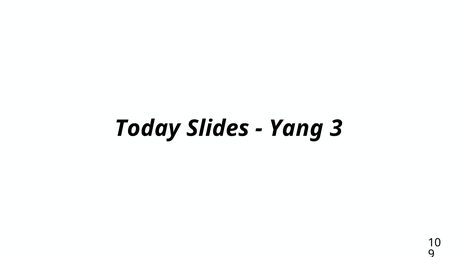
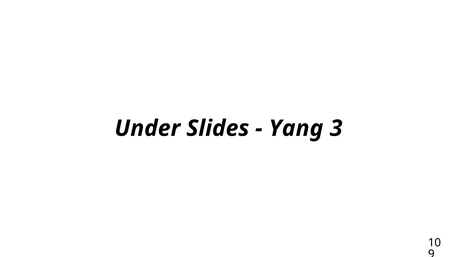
Today: Today -> Under (147, 128)
